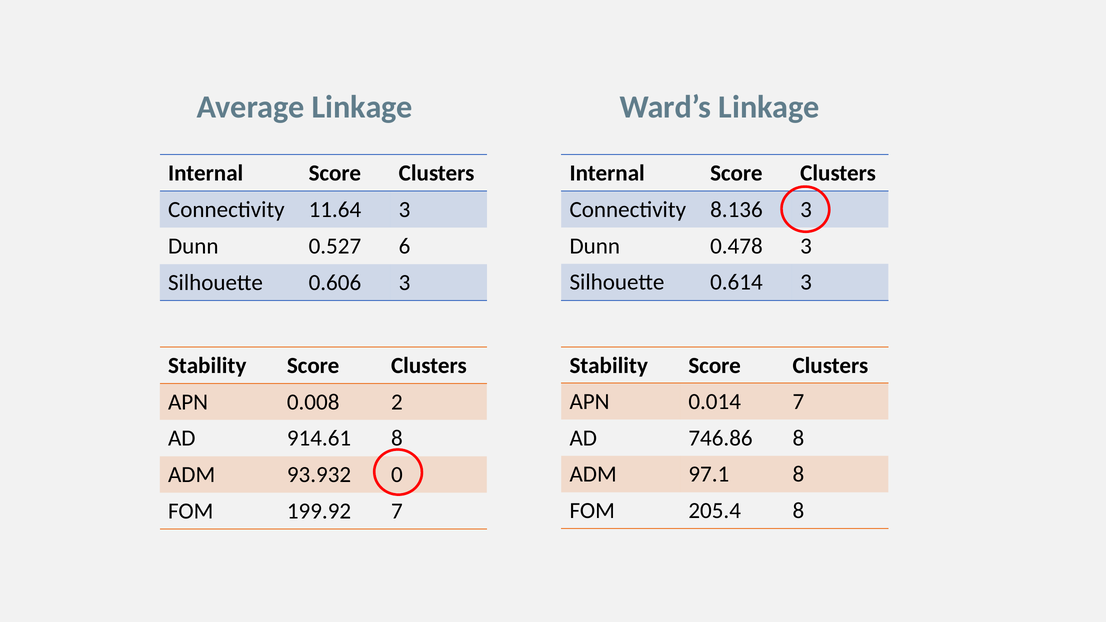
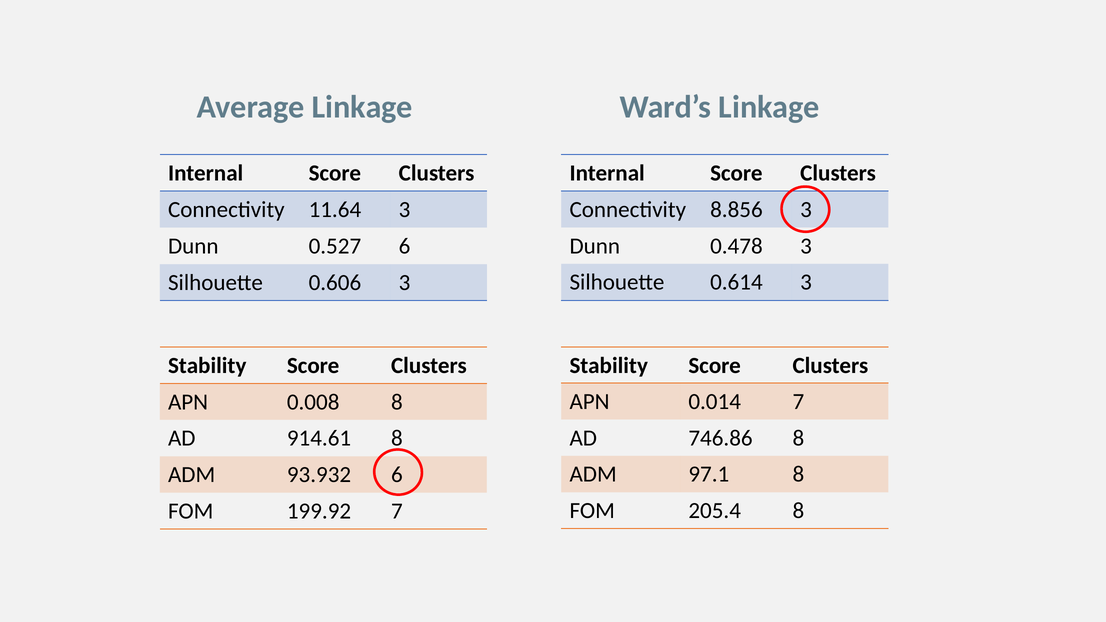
8.136: 8.136 -> 8.856 (736, 210)
0.008 2: 2 -> 8 (397, 402)
93.932 0: 0 -> 6 (397, 475)
